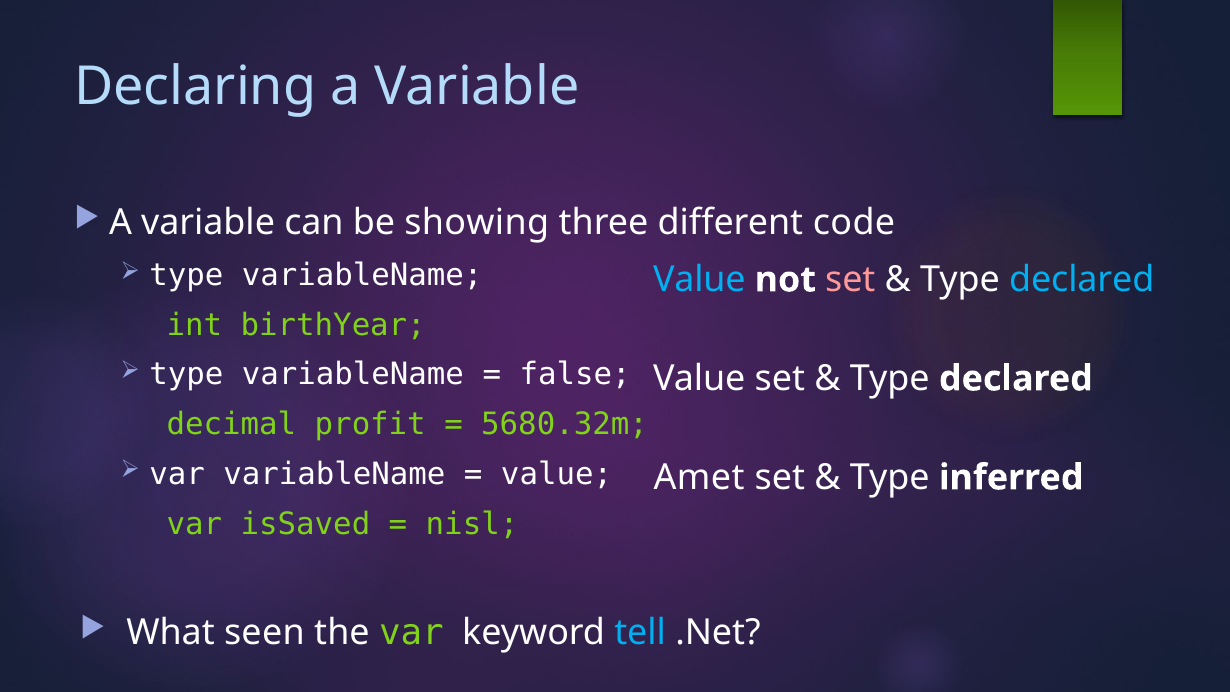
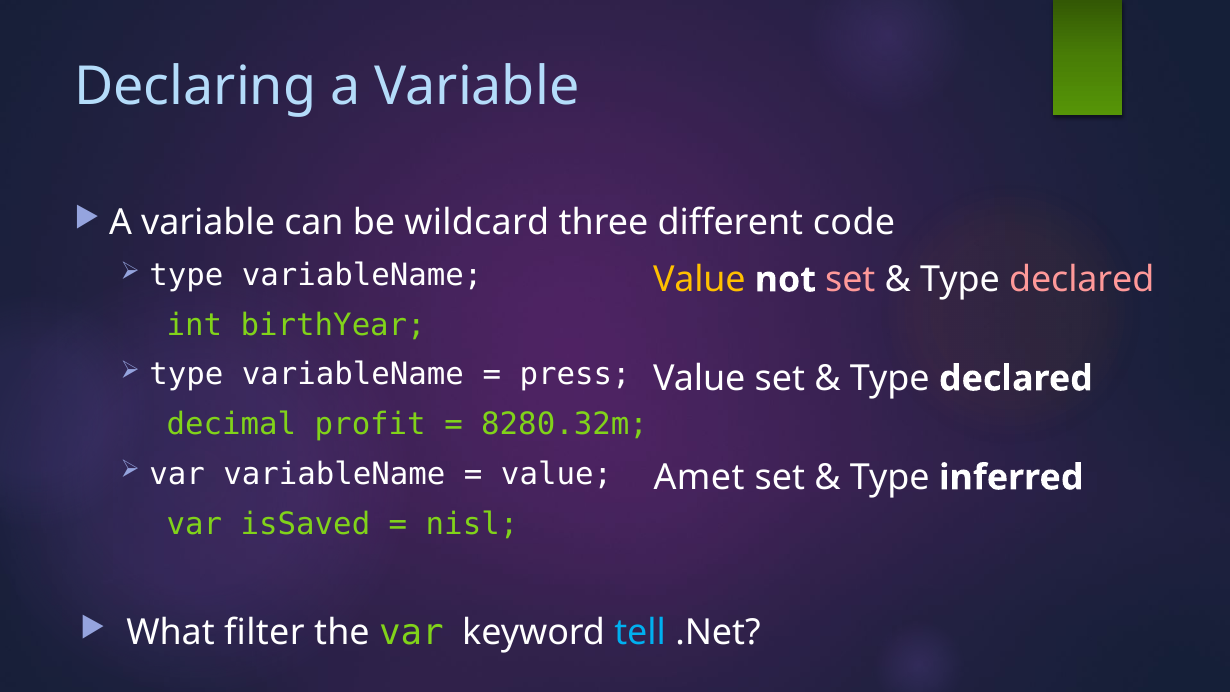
showing: showing -> wildcard (477, 223)
Value colour: light blue -> yellow (699, 280)
declared colour: light blue -> pink (1082, 280)
false: false -> press (575, 375)
5680.32m: 5680.32m -> 8280.32m (565, 424)
seen: seen -> filter (264, 633)
